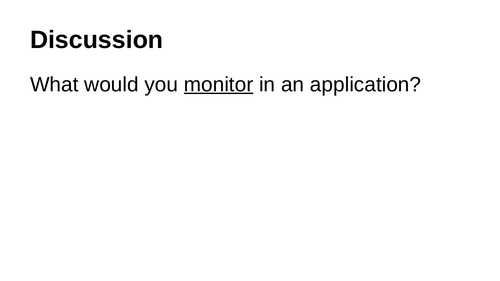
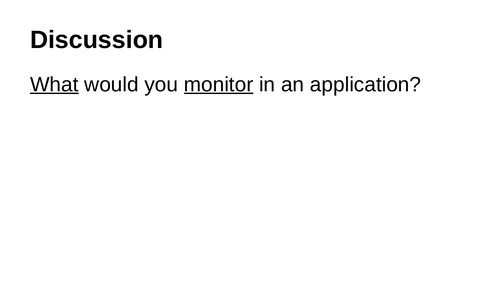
What underline: none -> present (54, 85)
